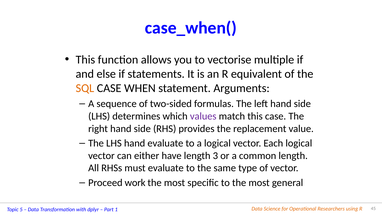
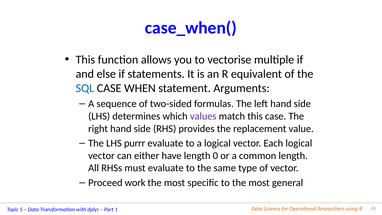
SQL colour: orange -> blue (85, 88)
LHS hand: hand -> purrr (135, 143)
3: 3 -> 0 (215, 156)
